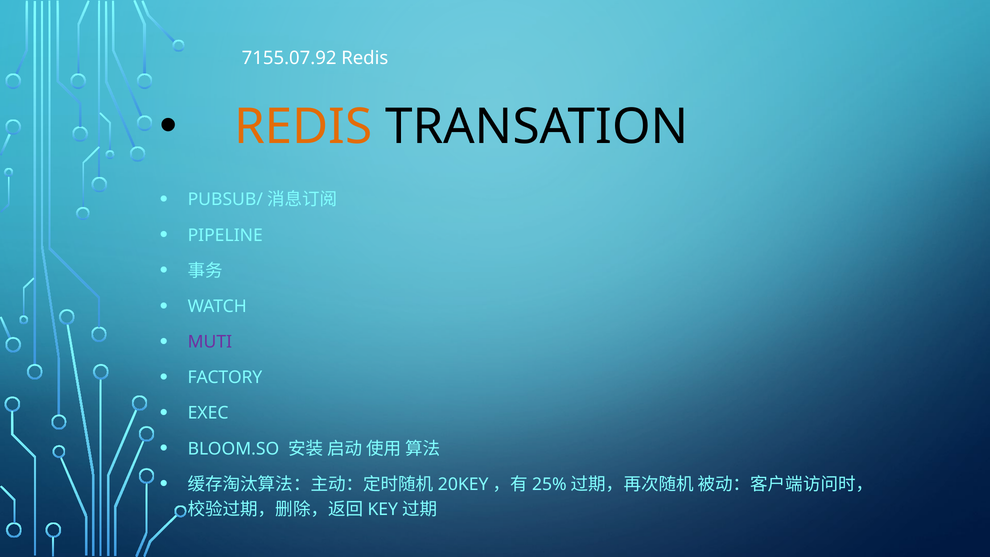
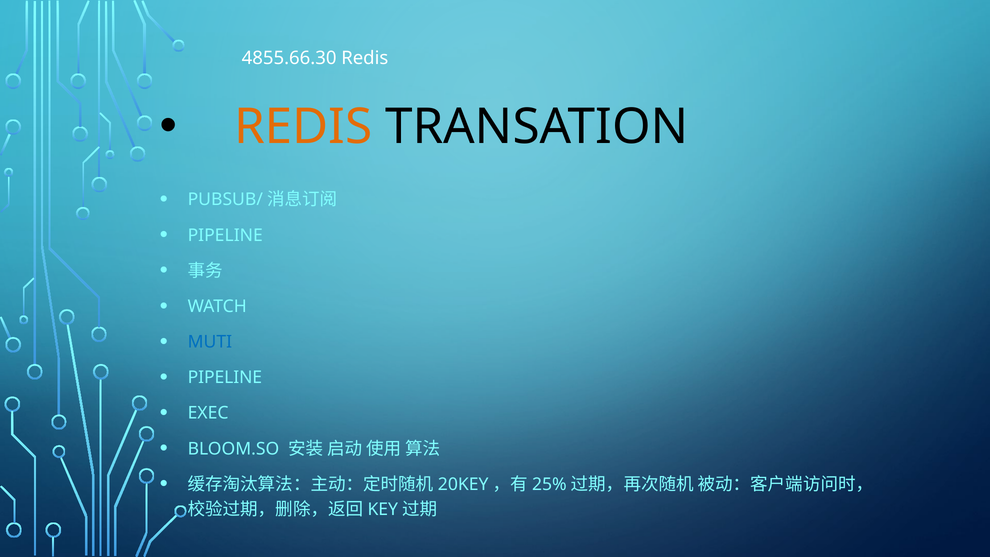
7155.07.92: 7155.07.92 -> 4855.66.30 (289, 58)
MUTI colour: purple -> blue (210, 342)
FACTORY: FACTORY -> PIPELINE (225, 378)
